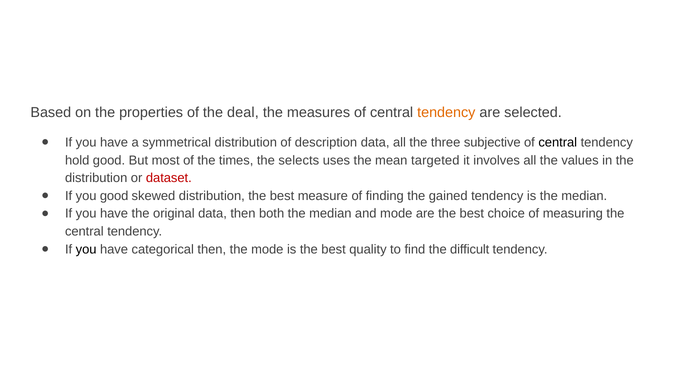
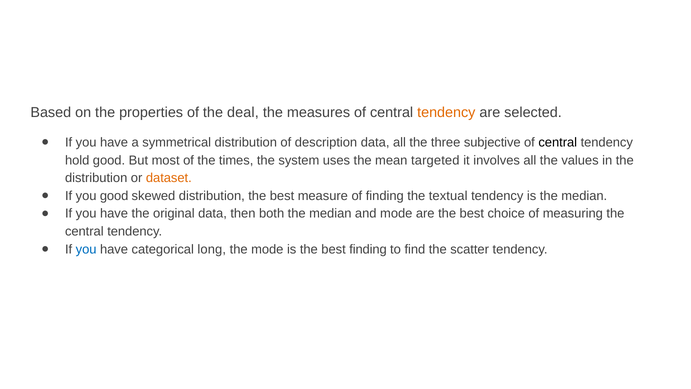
selects: selects -> system (299, 160)
dataset colour: red -> orange (169, 178)
gained: gained -> textual (448, 196)
you colour: black -> blue (86, 249)
categorical then: then -> long (212, 249)
best quality: quality -> finding (368, 249)
difficult: difficult -> scatter (470, 249)
